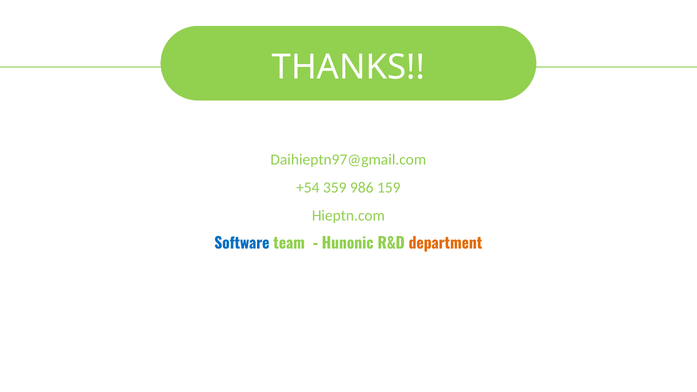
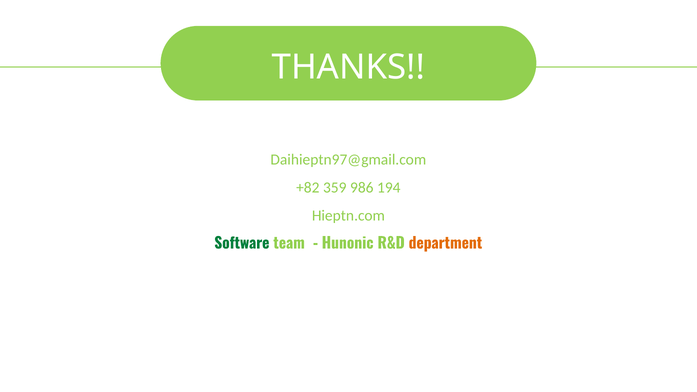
+54: +54 -> +82 (308, 188)
159: 159 -> 194 (389, 188)
Software colour: blue -> green (242, 244)
